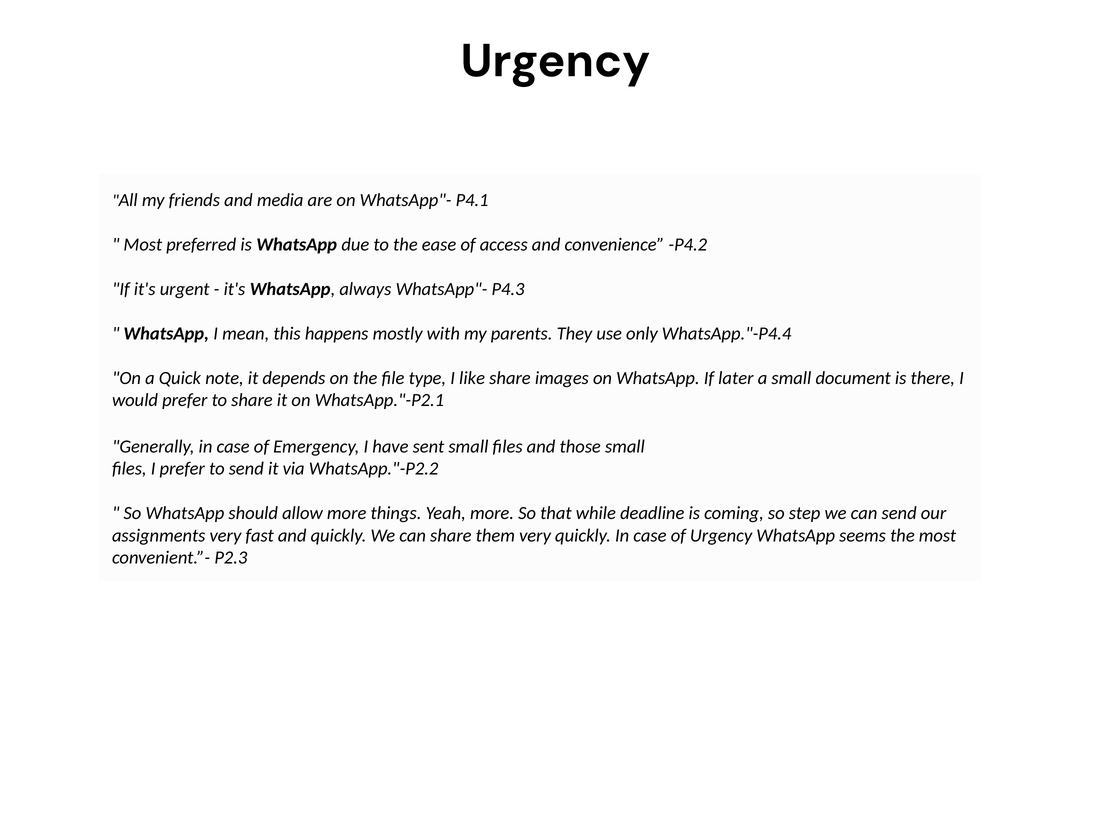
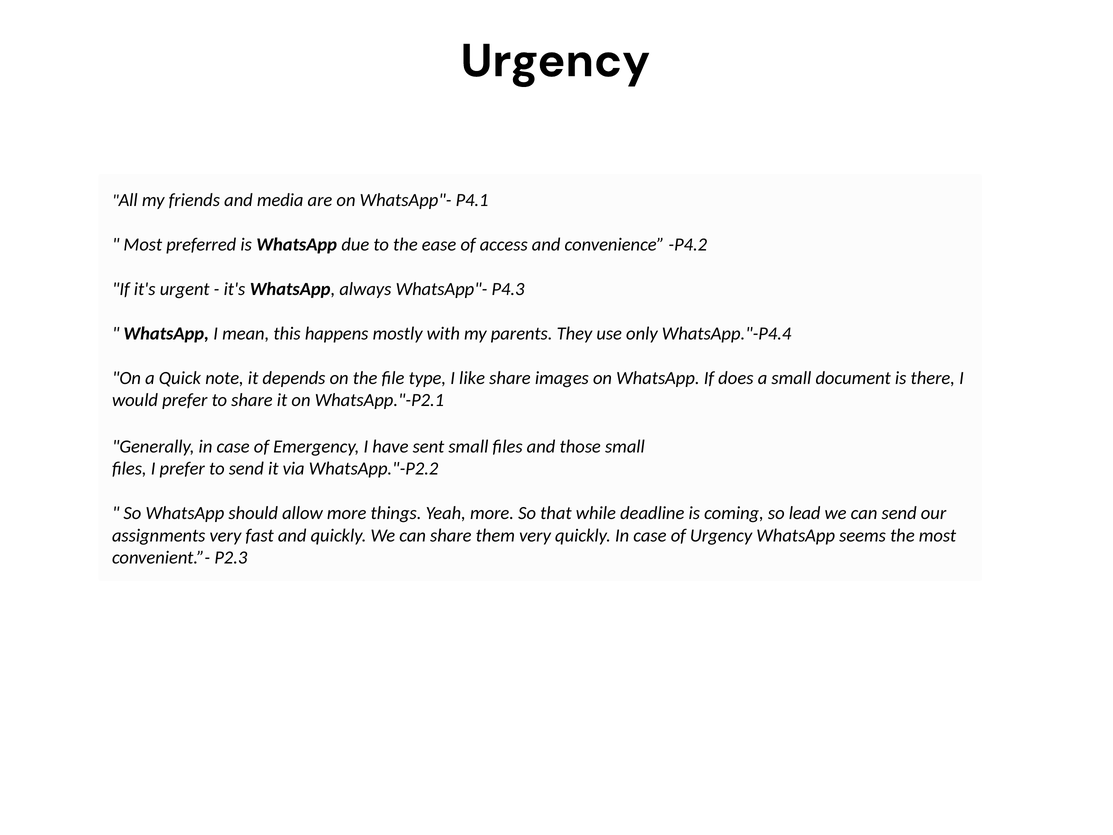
later: later -> does (736, 378)
step: step -> lead (805, 513)
